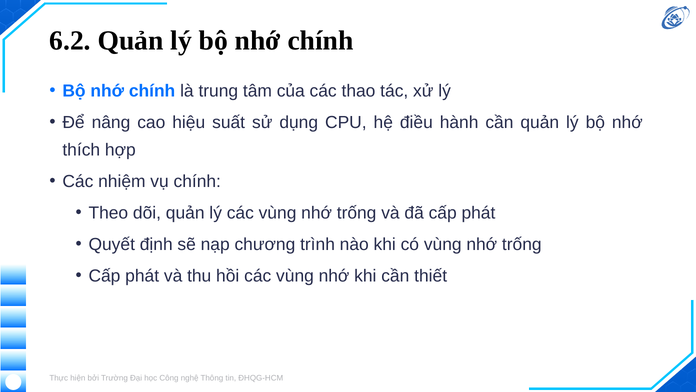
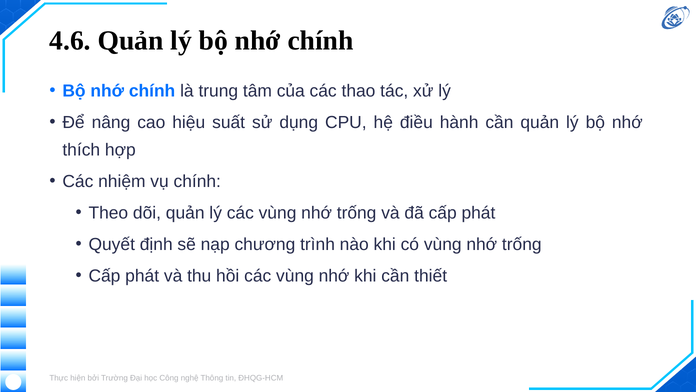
6.2: 6.2 -> 4.6 (70, 40)
